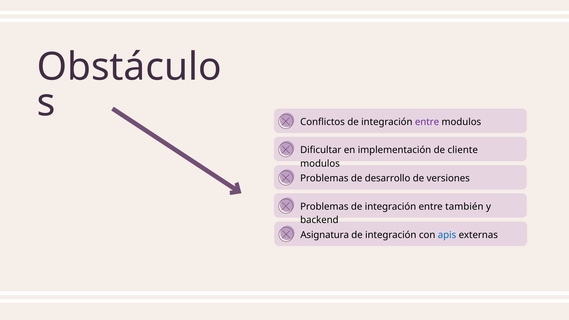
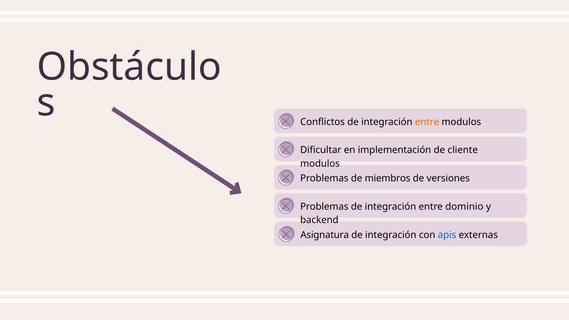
entre colour: purple -> orange (427, 122)
desarrollo: desarrollo -> miembros (388, 178)
también: también -> dominio (464, 207)
